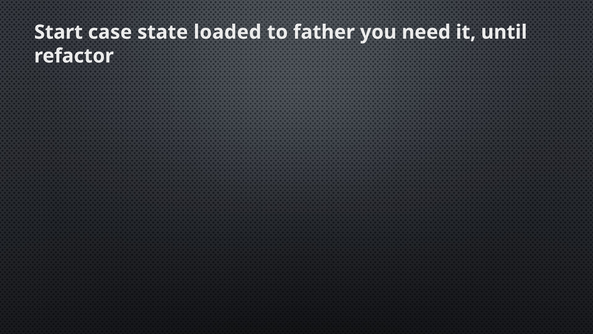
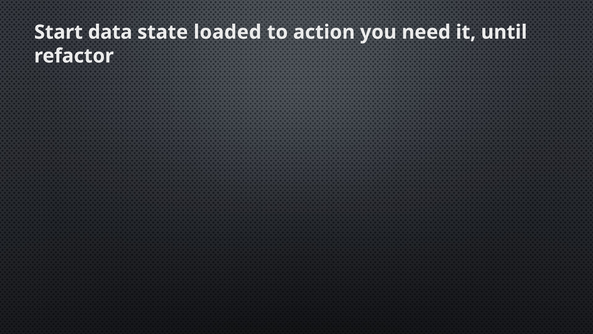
case: case -> data (110, 32)
father: father -> action (324, 32)
